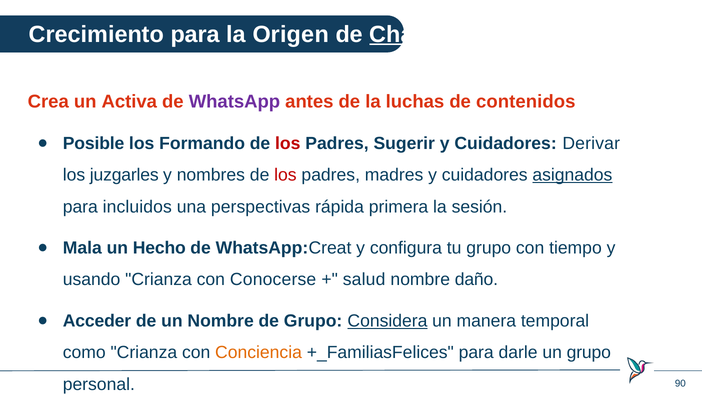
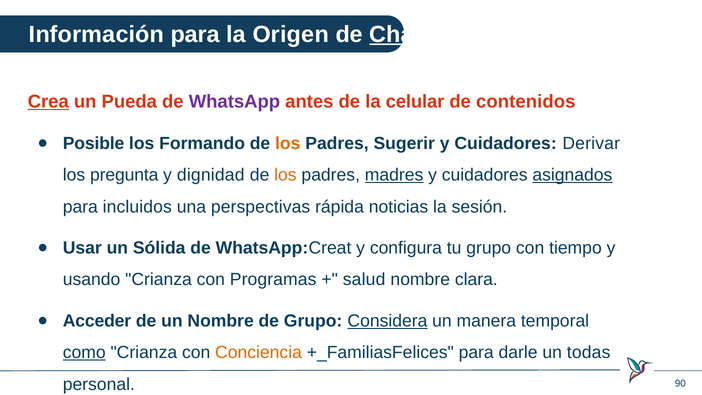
Crecimiento: Crecimiento -> Información (96, 34)
Crea underline: none -> present (48, 102)
Activa: Activa -> Pueda (129, 102)
luchas: luchas -> celular (415, 102)
los colour: red -> orange (288, 144)
juzgarles: juzgarles -> pregunta (124, 175)
nombres: nombres -> dignidad (211, 175)
los colour: red -> orange (285, 175)
madres underline: none -> present (394, 175)
primera: primera -> noticias (399, 207)
Mala: Mala -> Usar (82, 248)
Hecho: Hecho -> Sólida (159, 248)
Conocerse: Conocerse -> Programas (273, 280)
daño: daño -> clara (476, 280)
como underline: none -> present (84, 353)
un grupo: grupo -> todas (589, 353)
